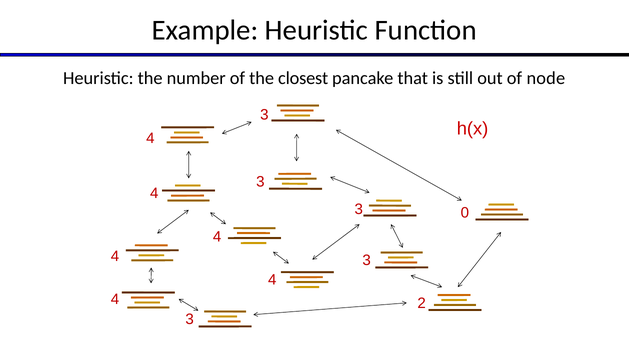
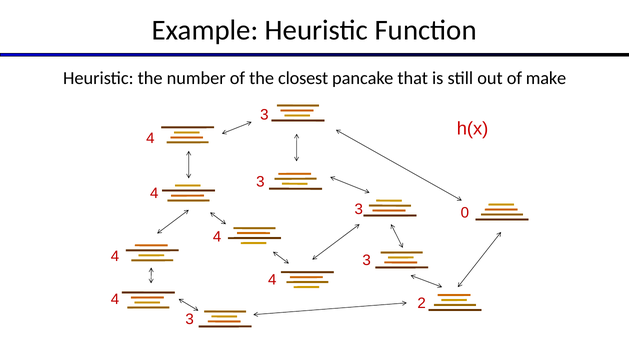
node: node -> make (546, 78)
